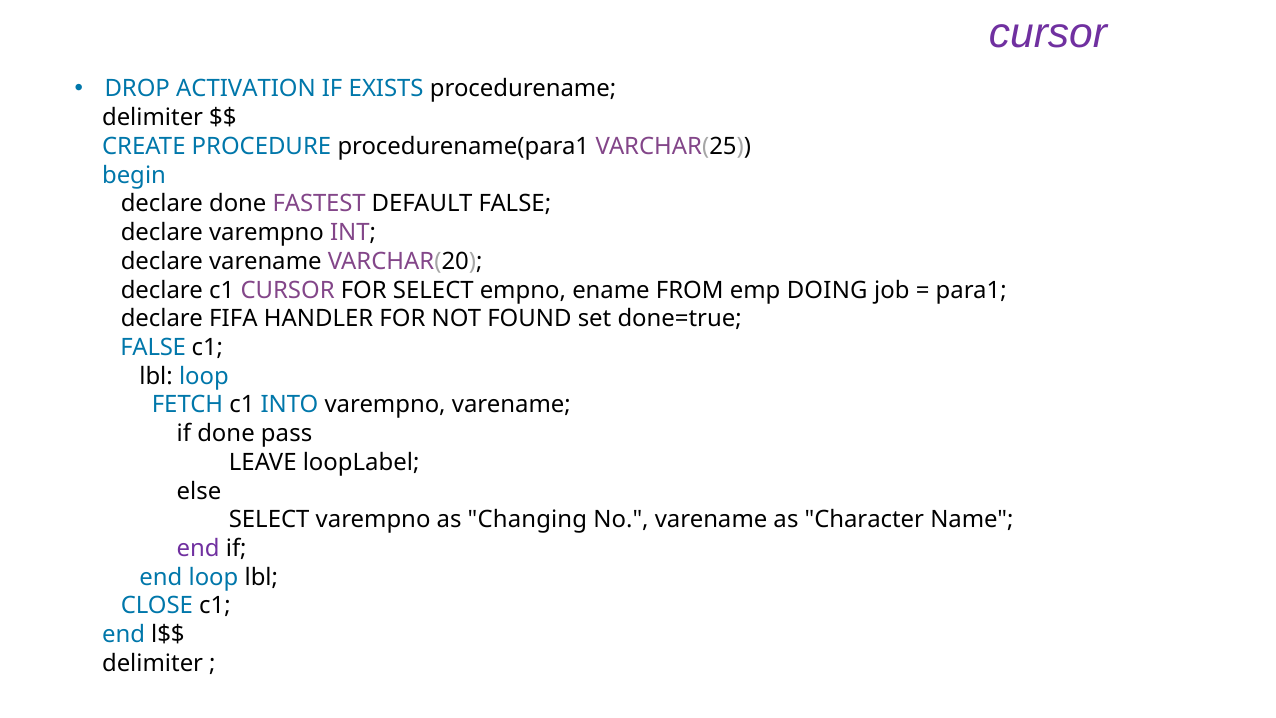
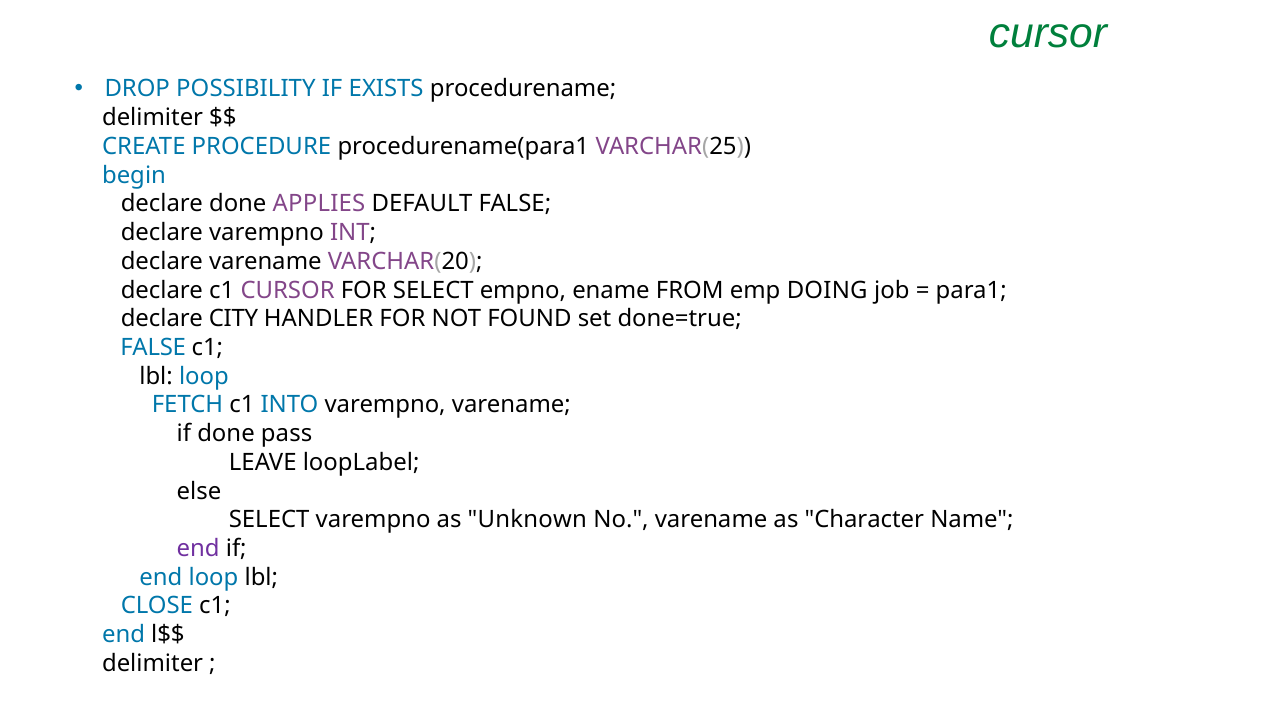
cursor colour: purple -> green (1048, 33)
ACTIVATION: ACTIVATION -> POSSIBILITY (246, 89)
FASTEST: FASTEST -> APPLIES (319, 204)
FIFA: FIFA -> CITY (234, 319)
Changing: Changing -> Unknown (527, 520)
